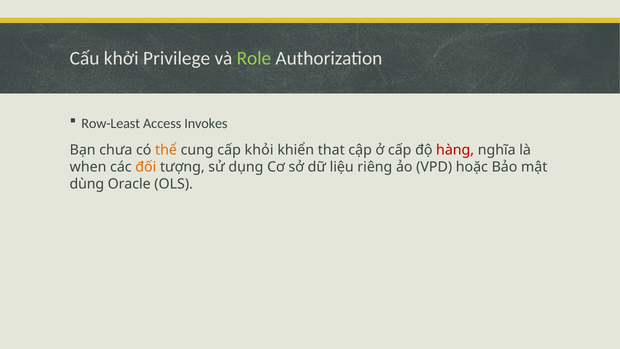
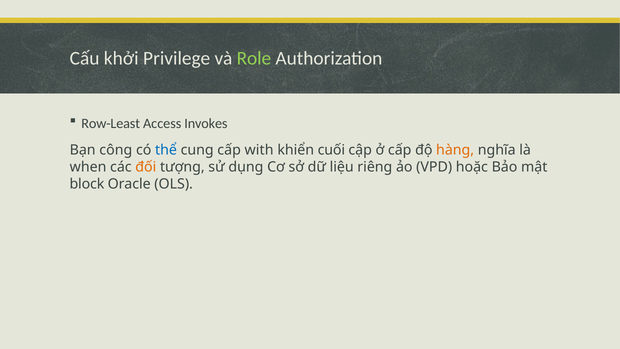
chưa: chưa -> công (116, 150)
thể colour: orange -> blue (166, 150)
khỏi: khỏi -> with (259, 150)
that: that -> cuối (331, 150)
hàng colour: red -> orange (455, 150)
dùng: dùng -> block (87, 184)
